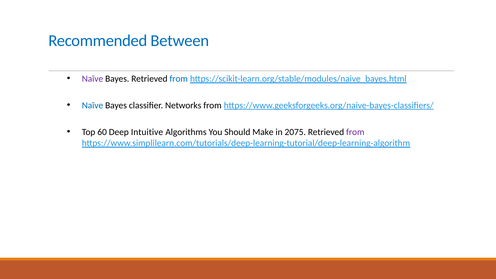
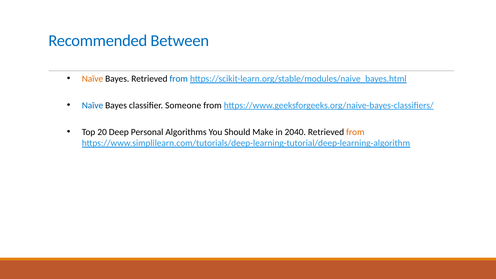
Naïve colour: purple -> orange (92, 79)
Networks: Networks -> Someone (183, 105)
60: 60 -> 20 (102, 132)
Intuitive: Intuitive -> Personal (147, 132)
2075: 2075 -> 2040 (295, 132)
from colour: purple -> orange (355, 132)
